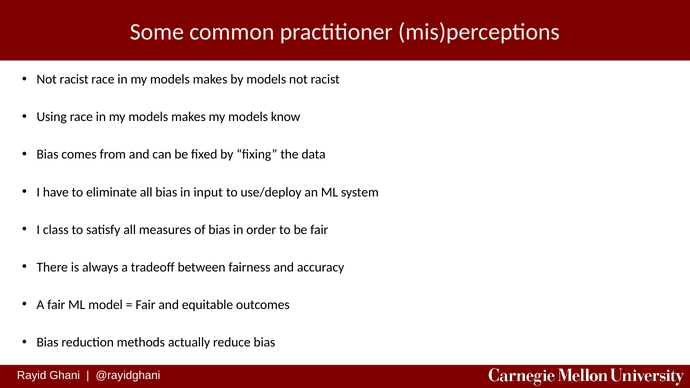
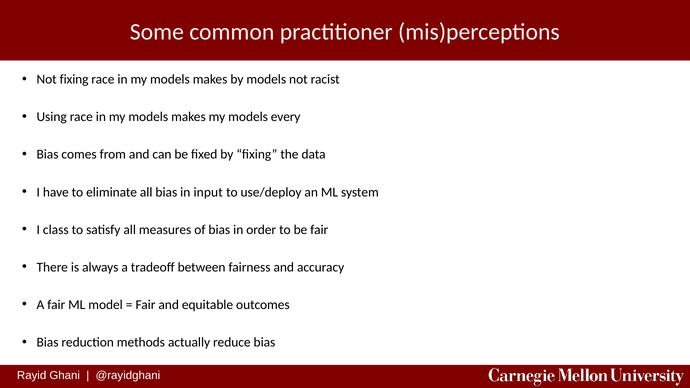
racist: racist -> fixing (74, 79)
know: know -> every (286, 117)
